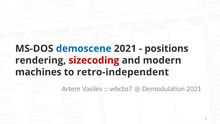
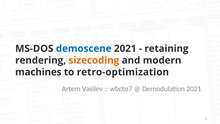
positions: positions -> retaining (166, 48)
sizecoding colour: red -> orange (94, 60)
retro-independent: retro-independent -> retro-optimization (123, 72)
